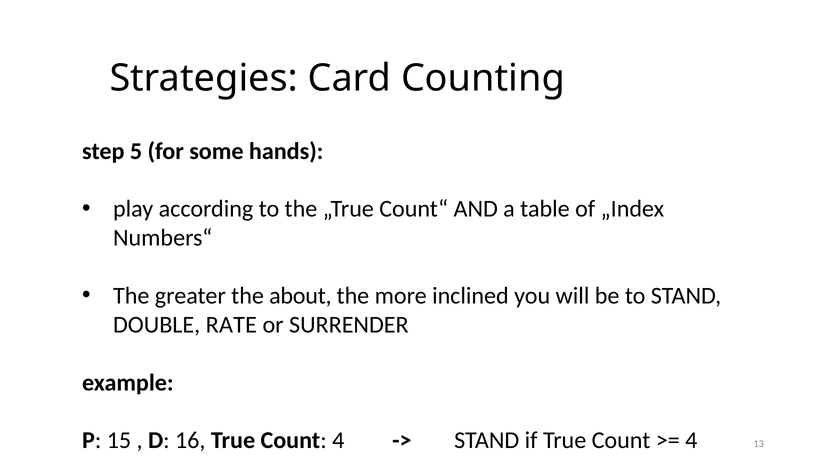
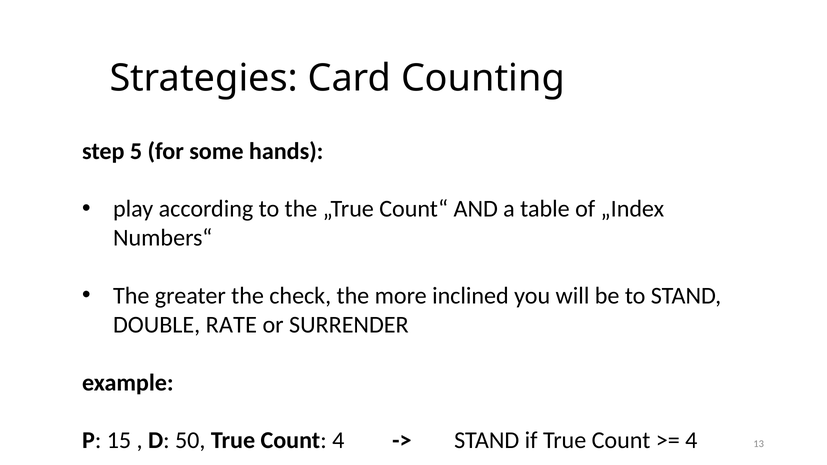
about: about -> check (300, 296)
16: 16 -> 50 (190, 441)
